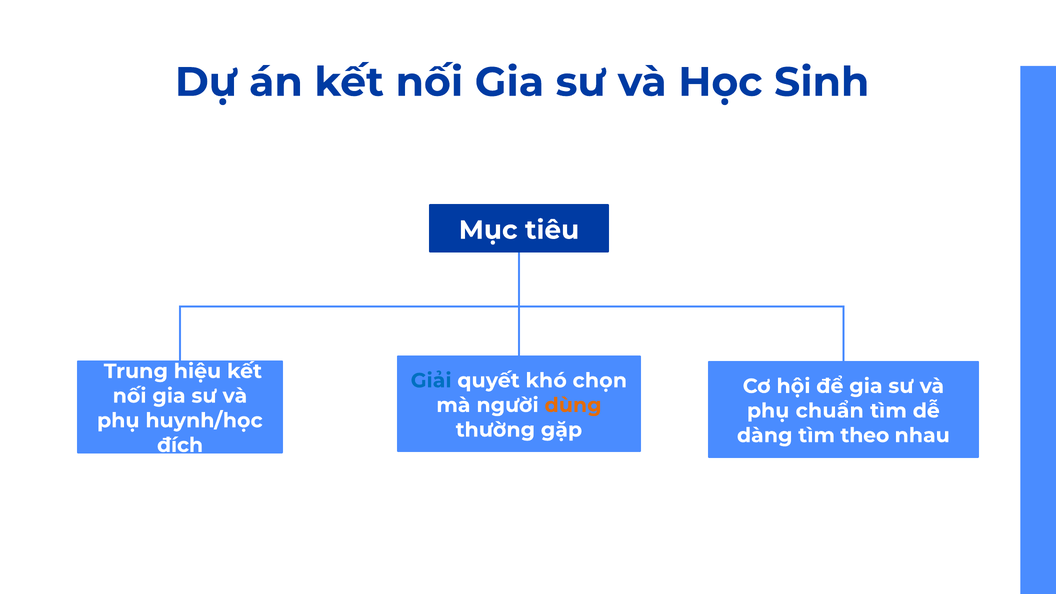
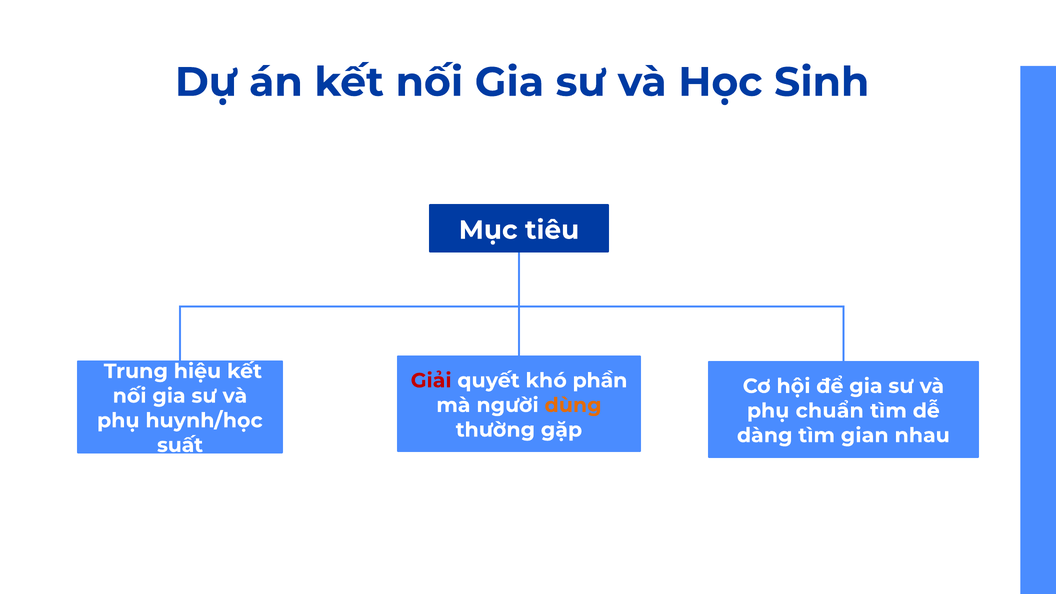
Giải colour: blue -> red (431, 381)
chọn: chọn -> phần (600, 381)
theo: theo -> gian (865, 435)
đích: đích -> suất (180, 445)
